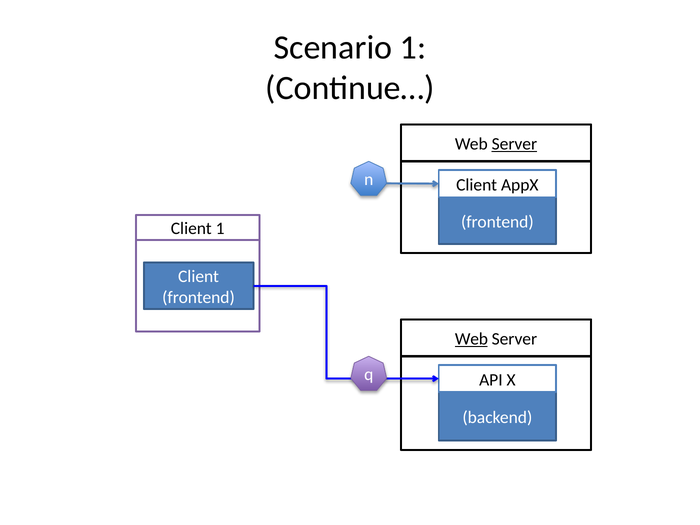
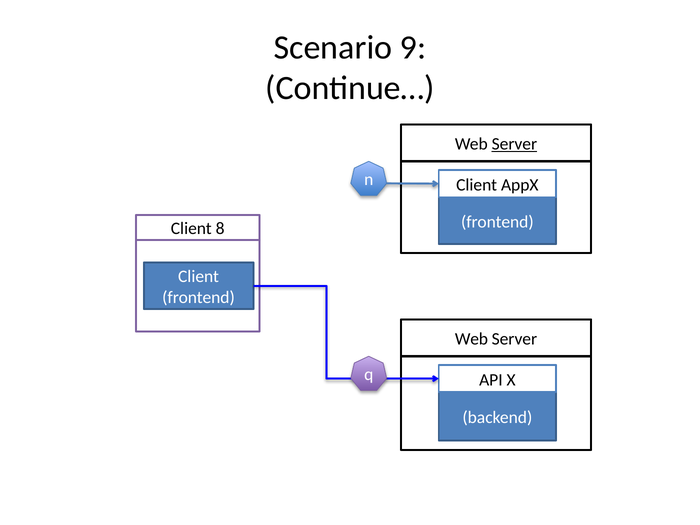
Scenario 1: 1 -> 9 (413, 47)
Client 1: 1 -> 8 (220, 229)
Web underline: present -> none (471, 339)
